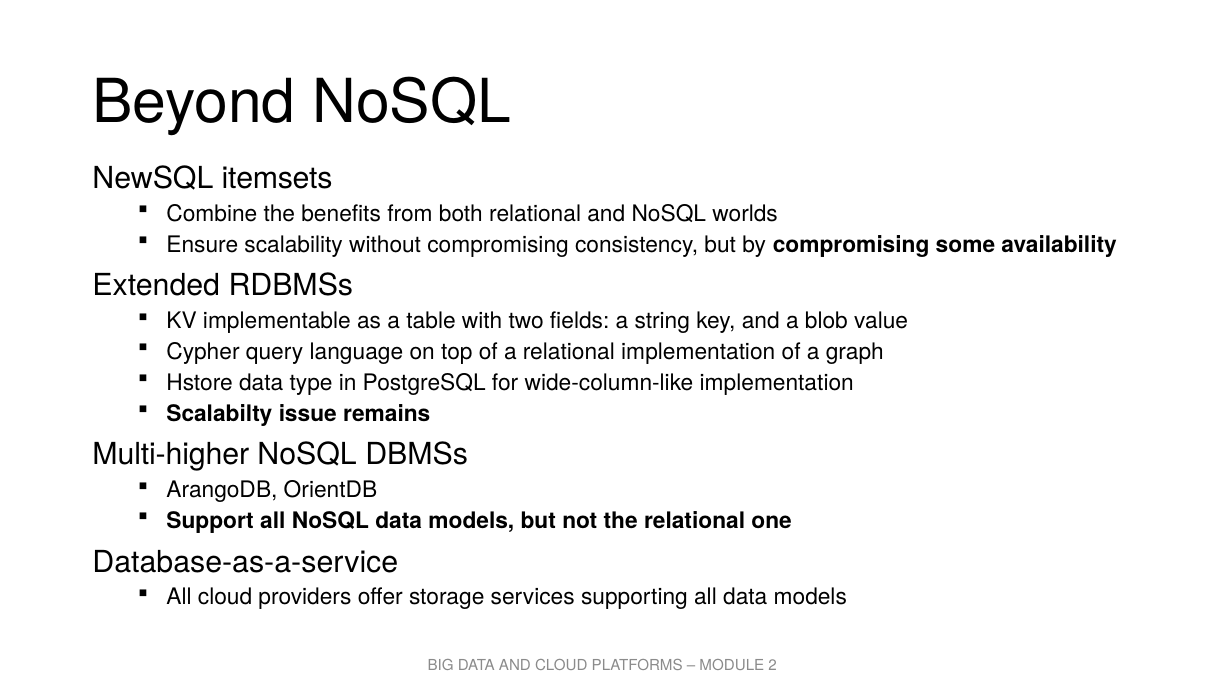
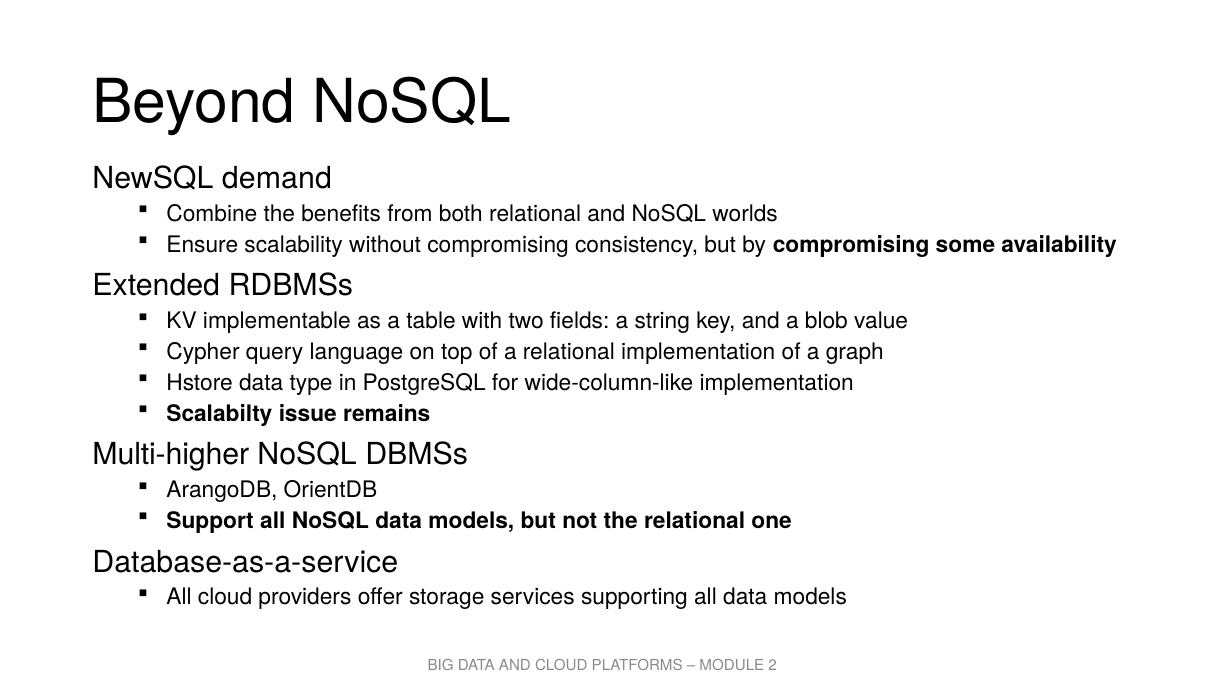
itemsets: itemsets -> demand (277, 178)
